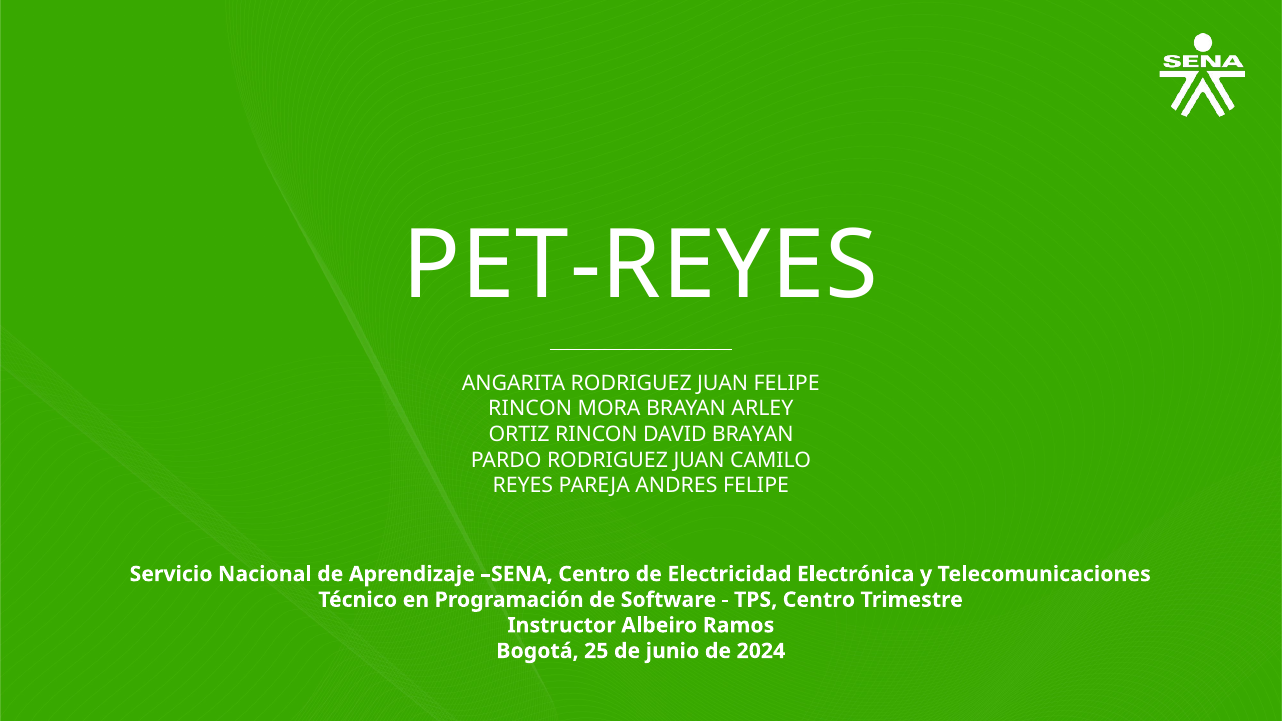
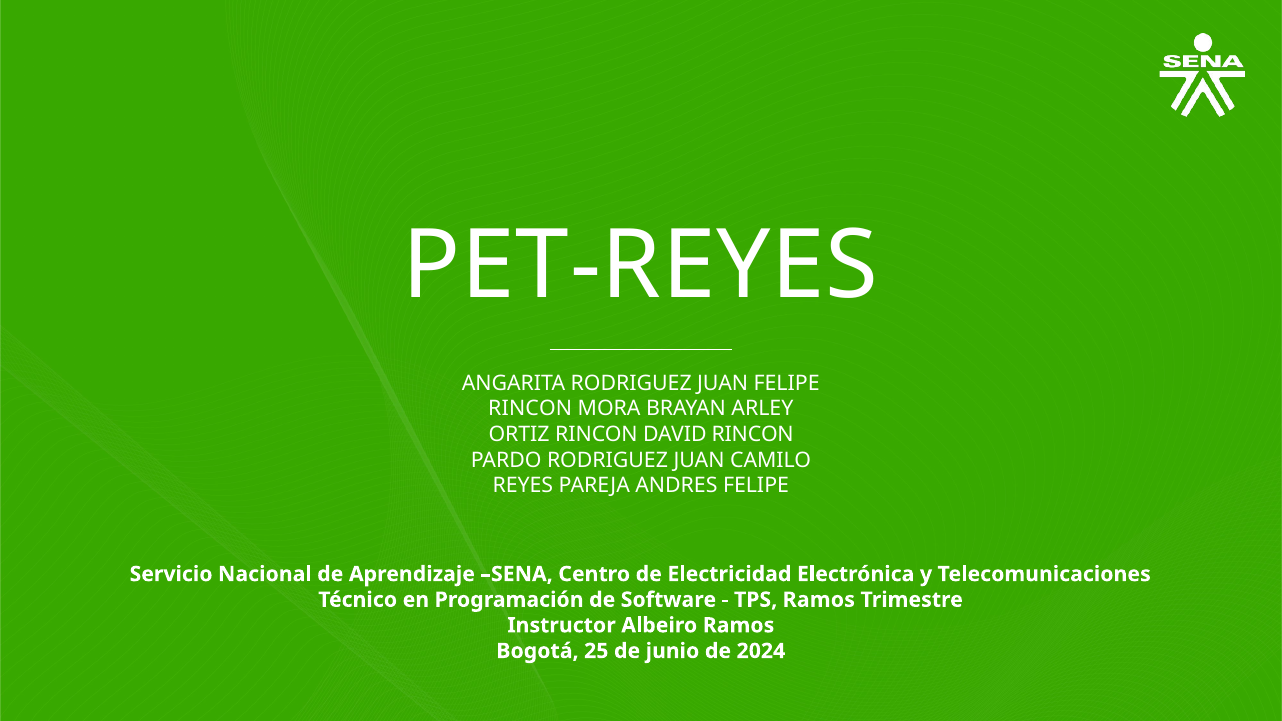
DAVID BRAYAN: BRAYAN -> RINCON (753, 434)
TPS Centro: Centro -> Ramos (819, 600)
